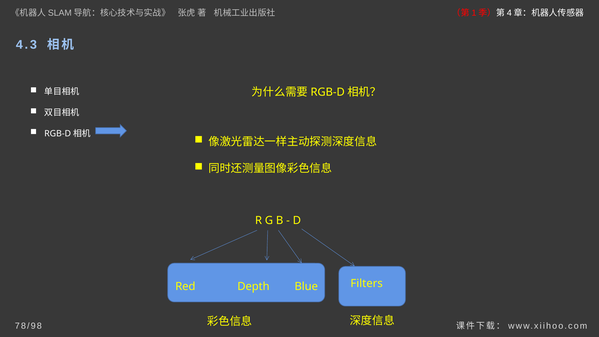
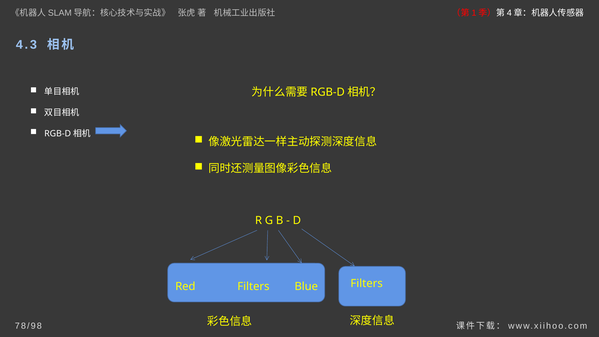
Red Depth: Depth -> Filters (253, 286)
